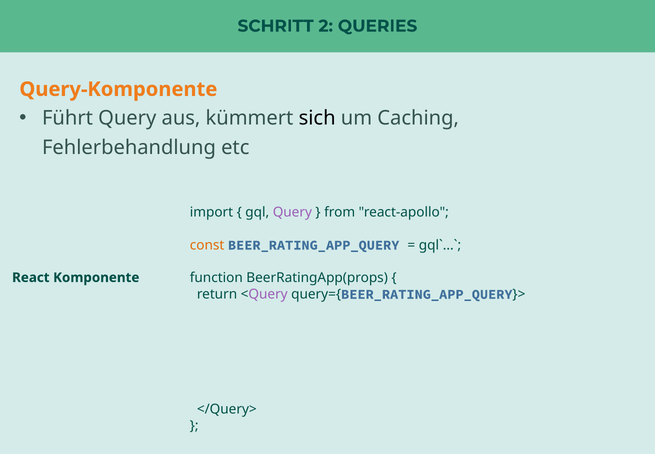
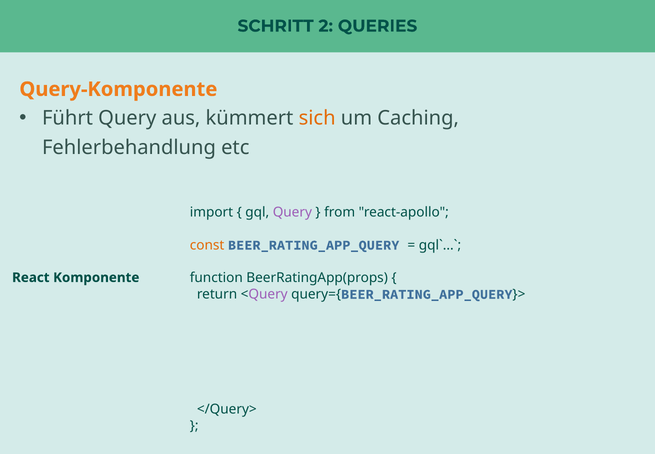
sich colour: black -> orange (317, 118)
